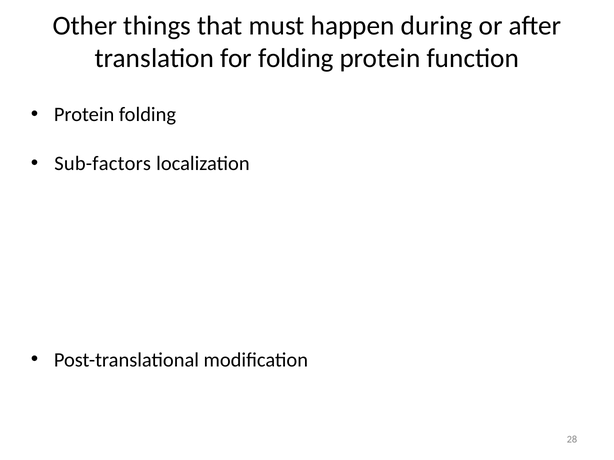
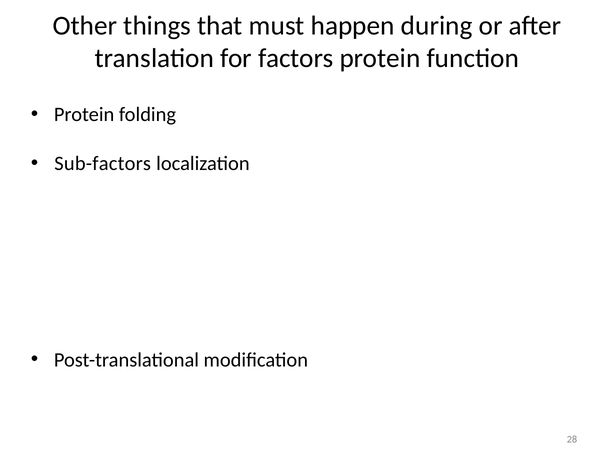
for folding: folding -> factors (296, 59)
